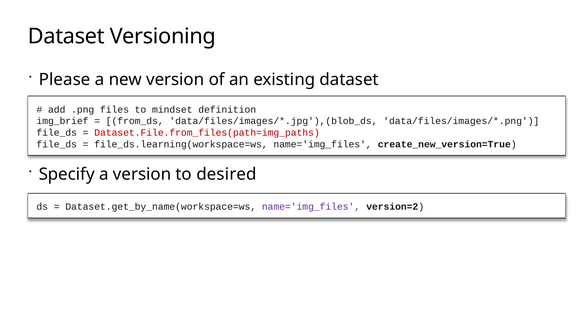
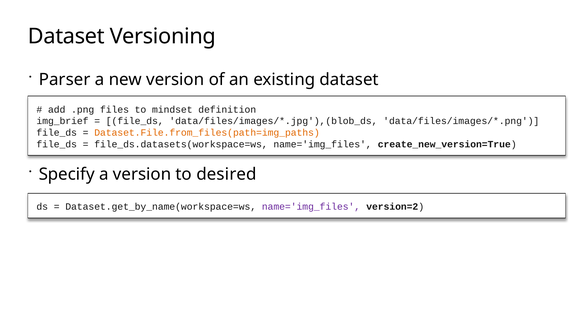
Please: Please -> Parser (65, 80)
from_ds: from_ds -> file_ds (135, 121)
Dataset.File.from_files(path=img_paths colour: red -> orange (207, 133)
file_ds.learning(workspace=ws: file_ds.learning(workspace=ws -> file_ds.datasets(workspace=ws (181, 144)
